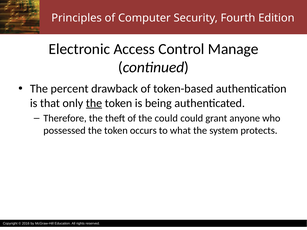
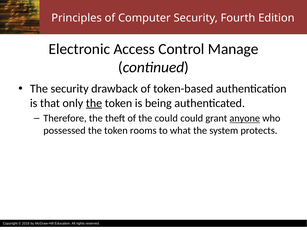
The percent: percent -> security (70, 89)
anyone underline: none -> present (245, 118)
occurs: occurs -> rooms (143, 131)
